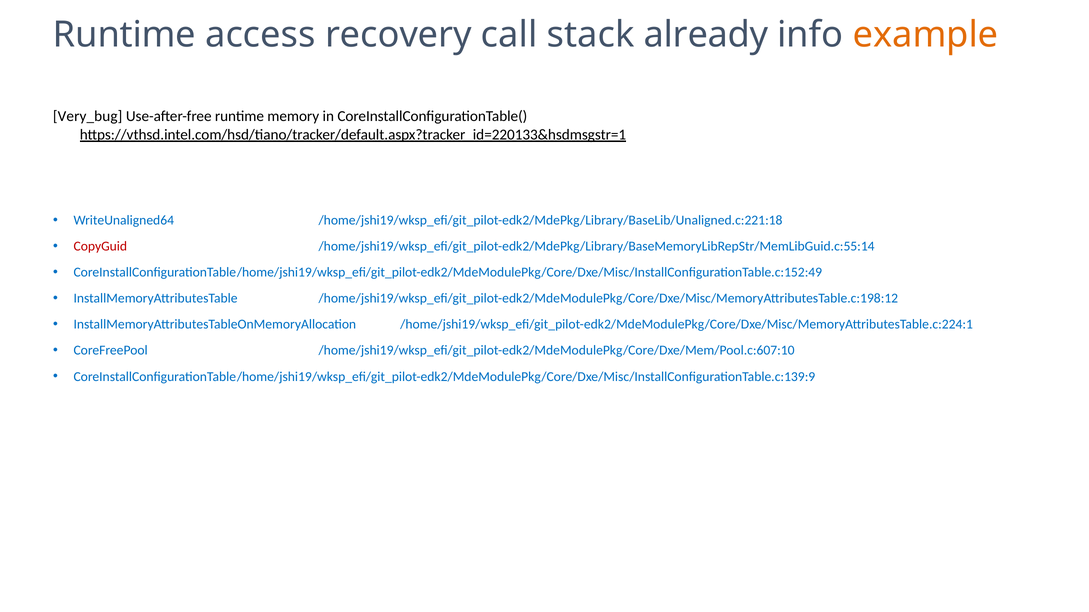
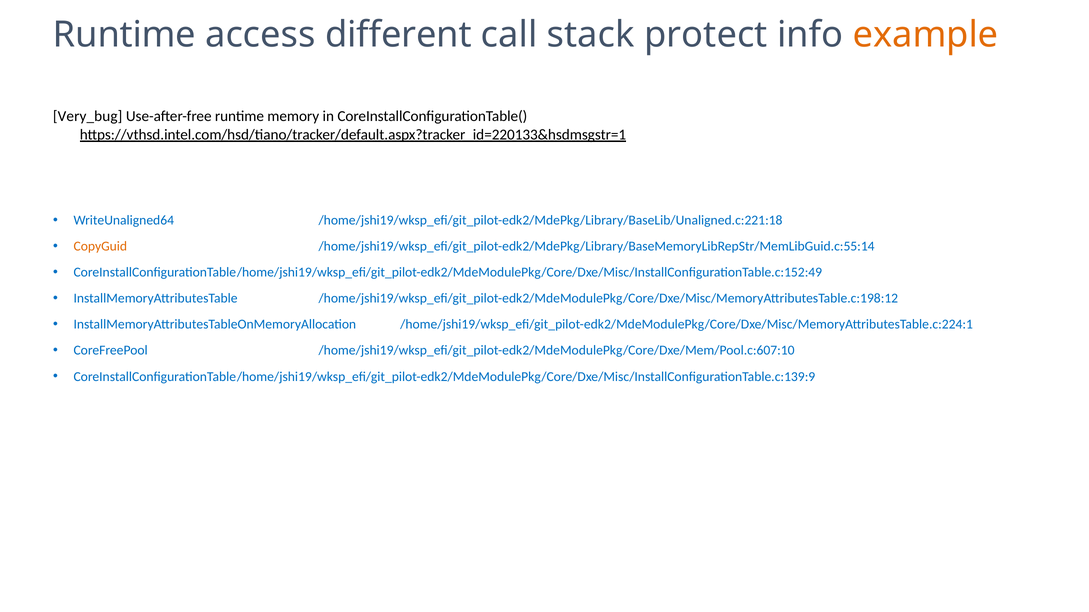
recovery: recovery -> different (398, 35)
already: already -> protect (706, 35)
CopyGuid colour: red -> orange (100, 247)
